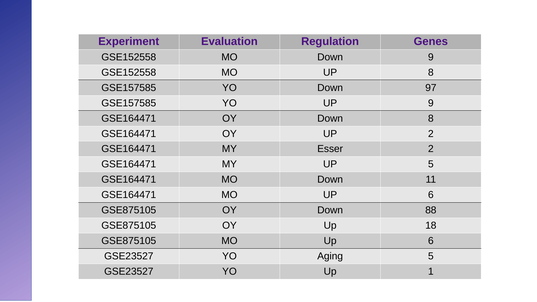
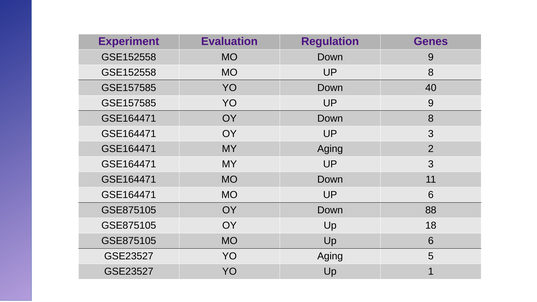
97: 97 -> 40 (431, 88)
OY UP 2: 2 -> 3 (431, 134)
MY Esser: Esser -> Aging (330, 149)
MY UP 5: 5 -> 3 (431, 164)
